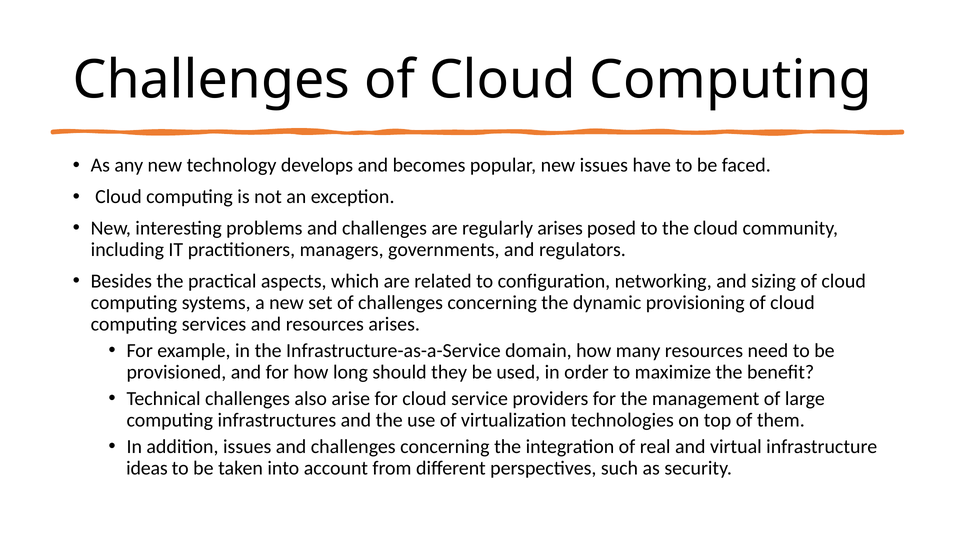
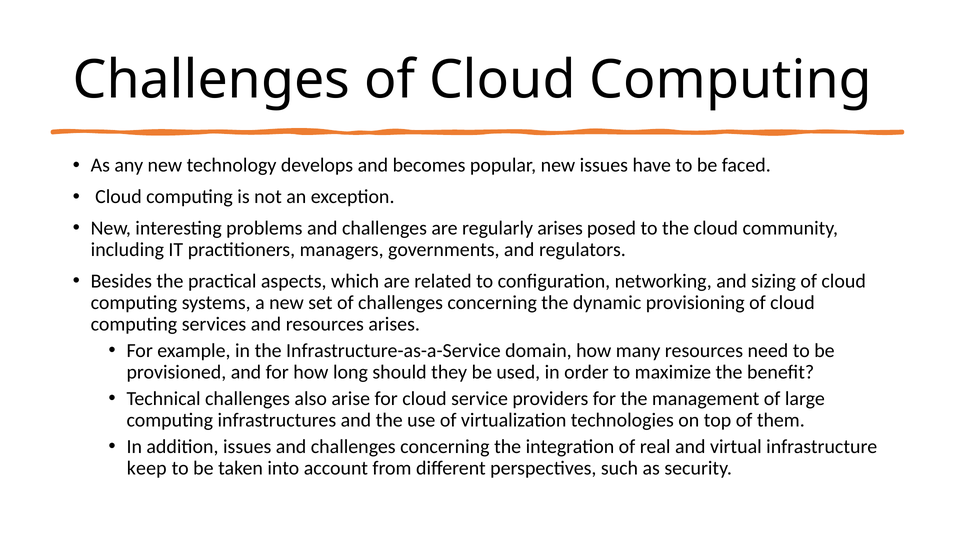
ideas: ideas -> keep (147, 468)
